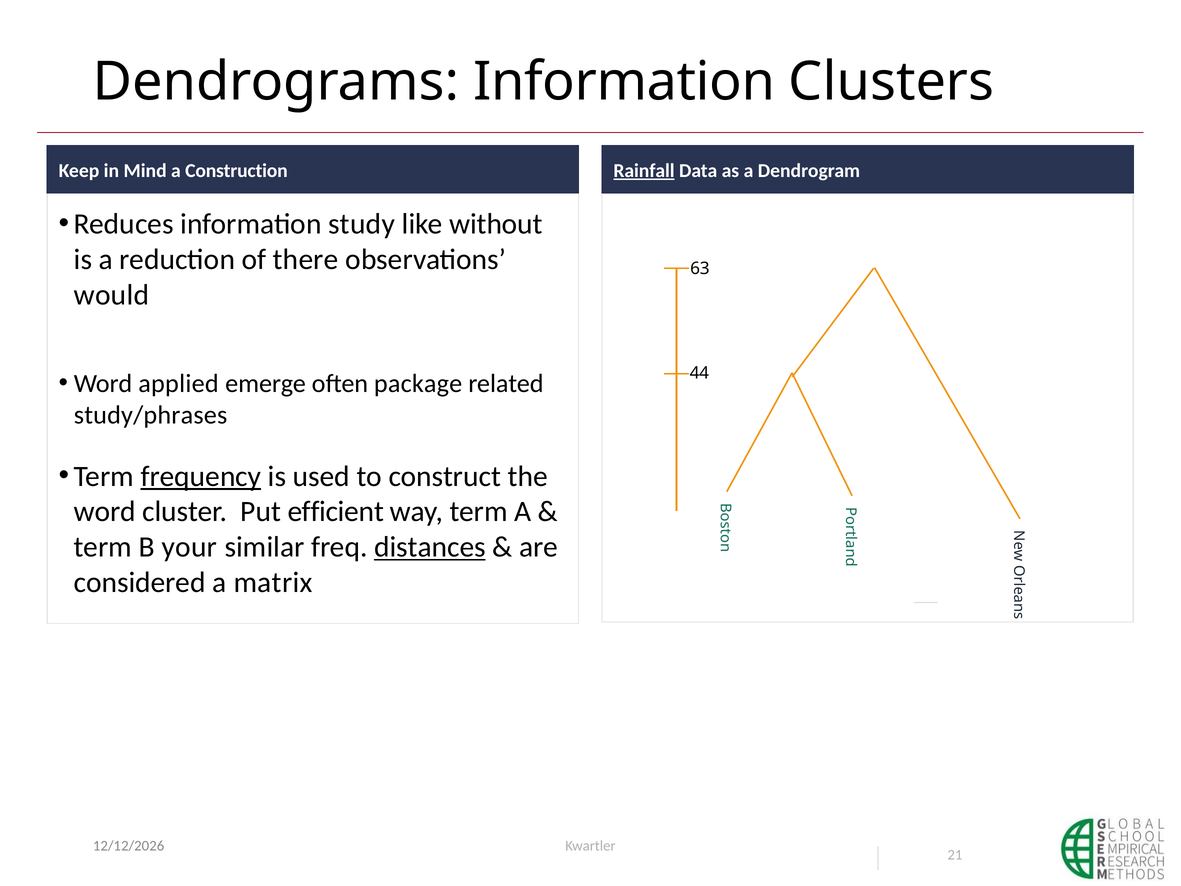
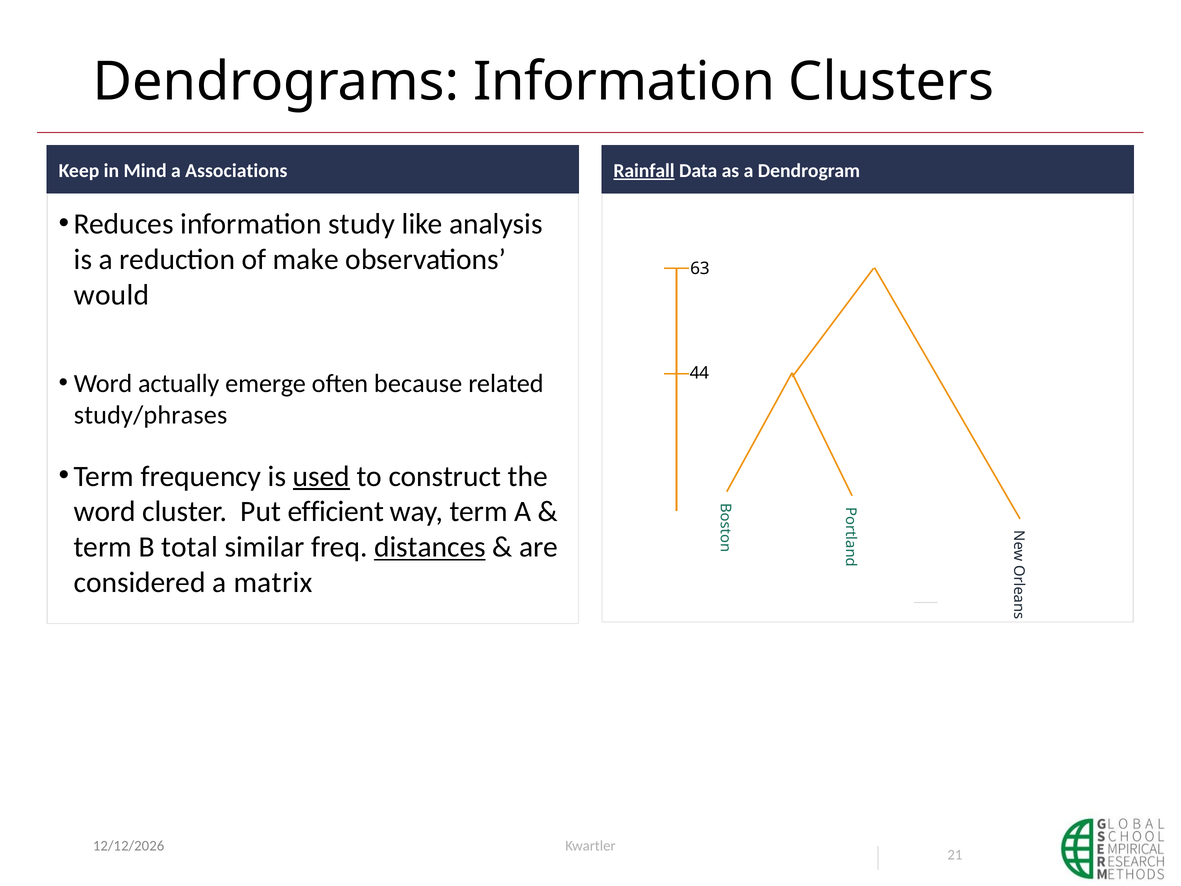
Construction: Construction -> Associations (236, 171)
without: without -> analysis (496, 224)
there: there -> make (306, 260)
applied: applied -> actually (179, 383)
package: package -> because (418, 383)
frequency underline: present -> none (201, 476)
used underline: none -> present (321, 476)
your: your -> total (190, 547)
